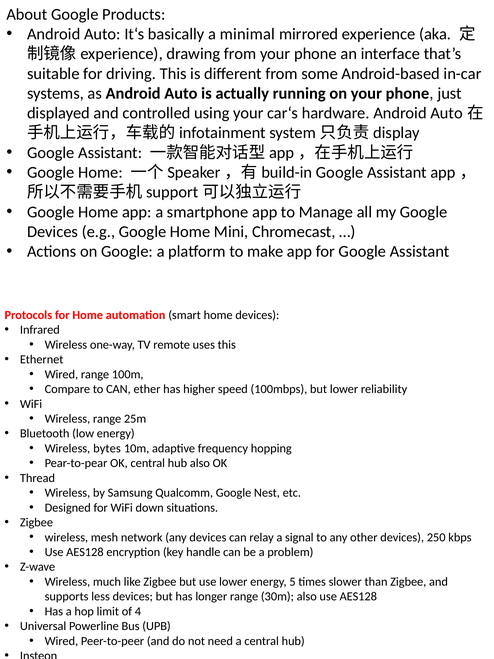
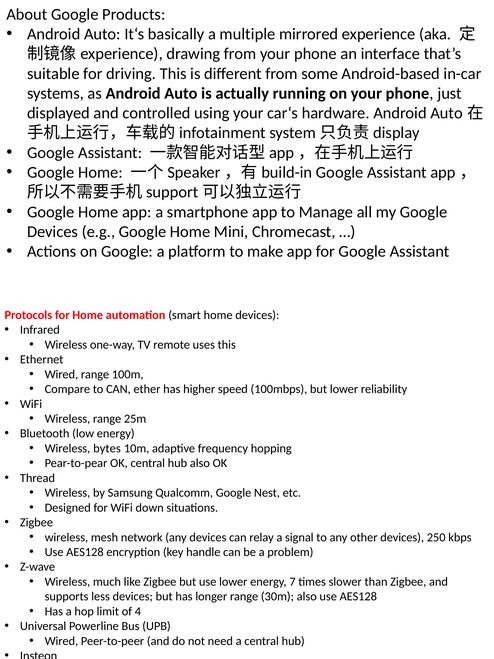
minimal: minimal -> multiple (248, 34)
5: 5 -> 7 (292, 581)
